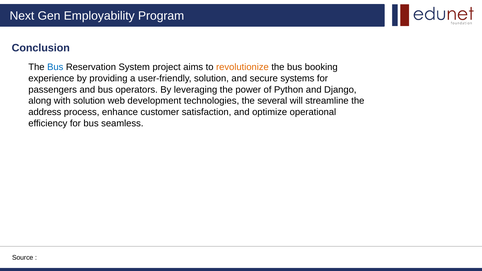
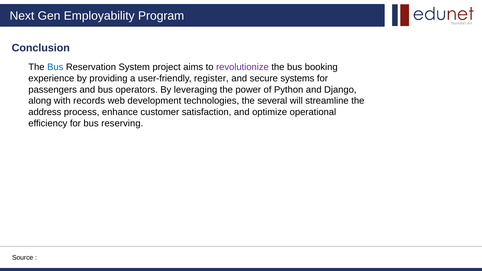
revolutionize colour: orange -> purple (242, 67)
user-friendly solution: solution -> register (211, 78)
with solution: solution -> records (89, 101)
seamless: seamless -> reserving (122, 123)
